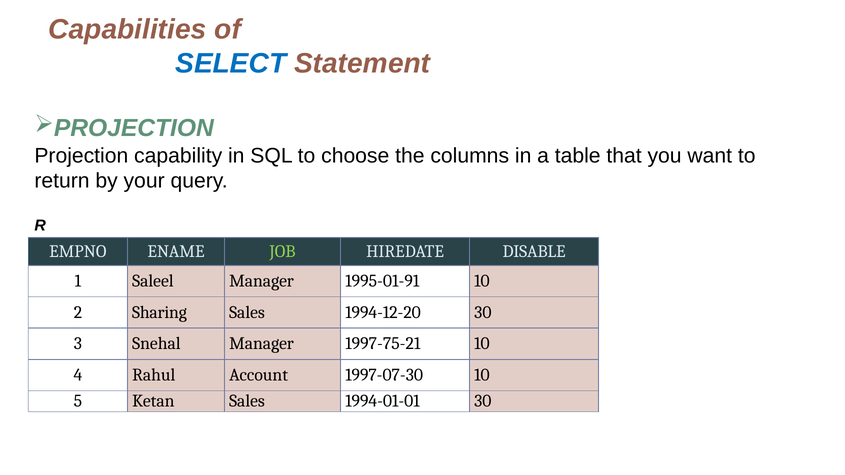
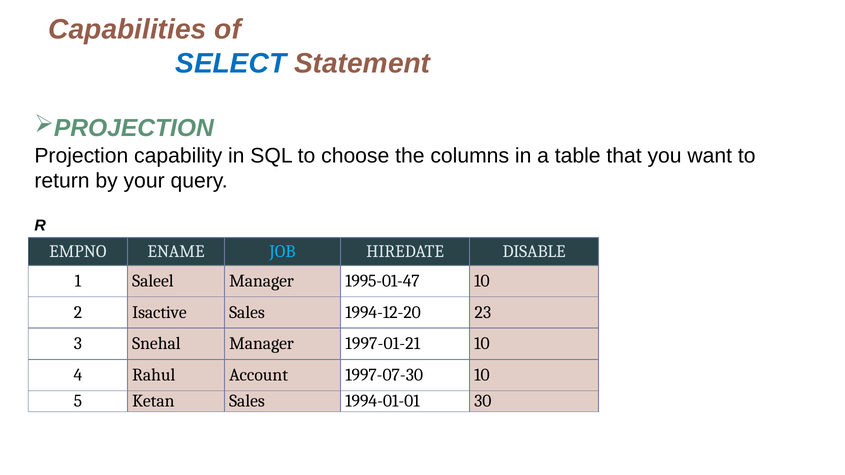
JOB colour: light green -> light blue (282, 251)
1995-01-91: 1995-01-91 -> 1995-01-47 (382, 281)
Sharing: Sharing -> Isactive (159, 313)
1994-12-20 30: 30 -> 23 (483, 313)
1997-75-21: 1997-75-21 -> 1997-01-21 (383, 344)
